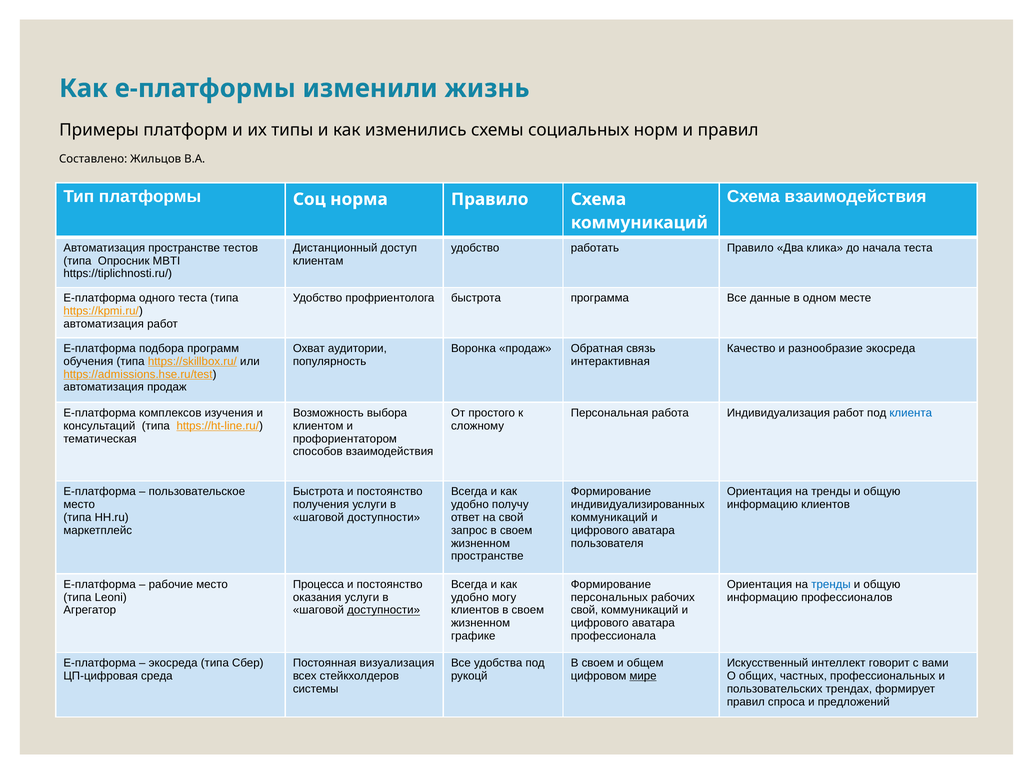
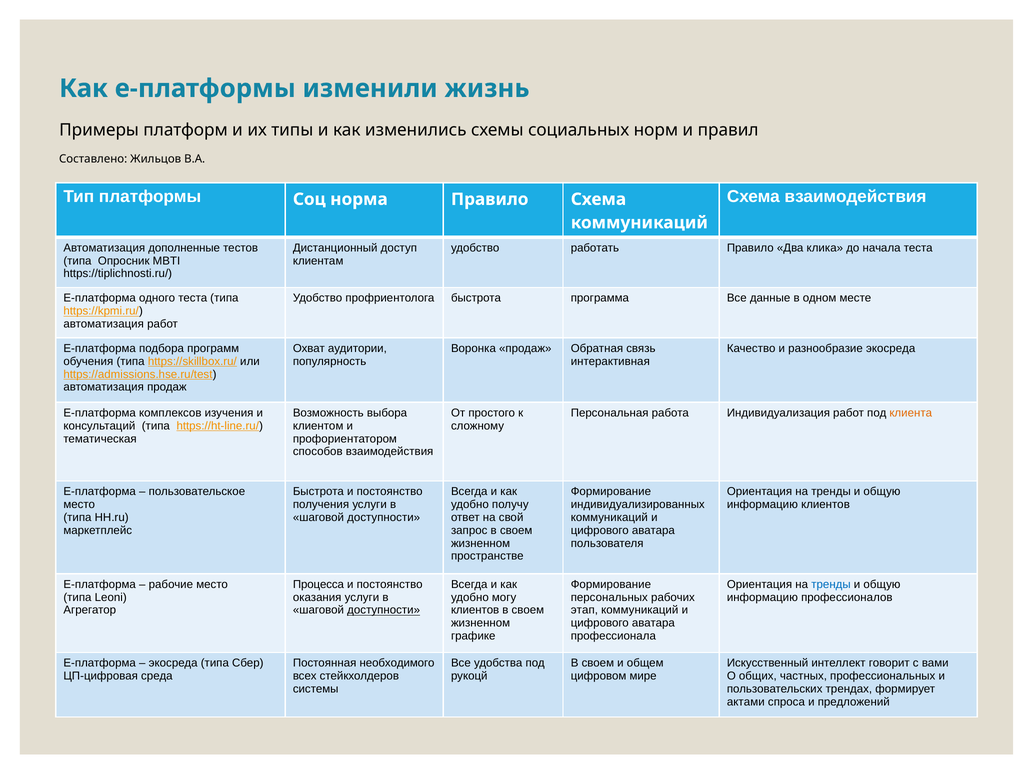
Автоматизация пространстве: пространстве -> дополненные (184, 248)
клиента colour: blue -> orange (911, 413)
свой: свой -> этап (584, 611)
визуализация: визуализация -> необходимого (397, 664)
мире underline: present -> none (643, 677)
правил: правил -> актами (746, 702)
